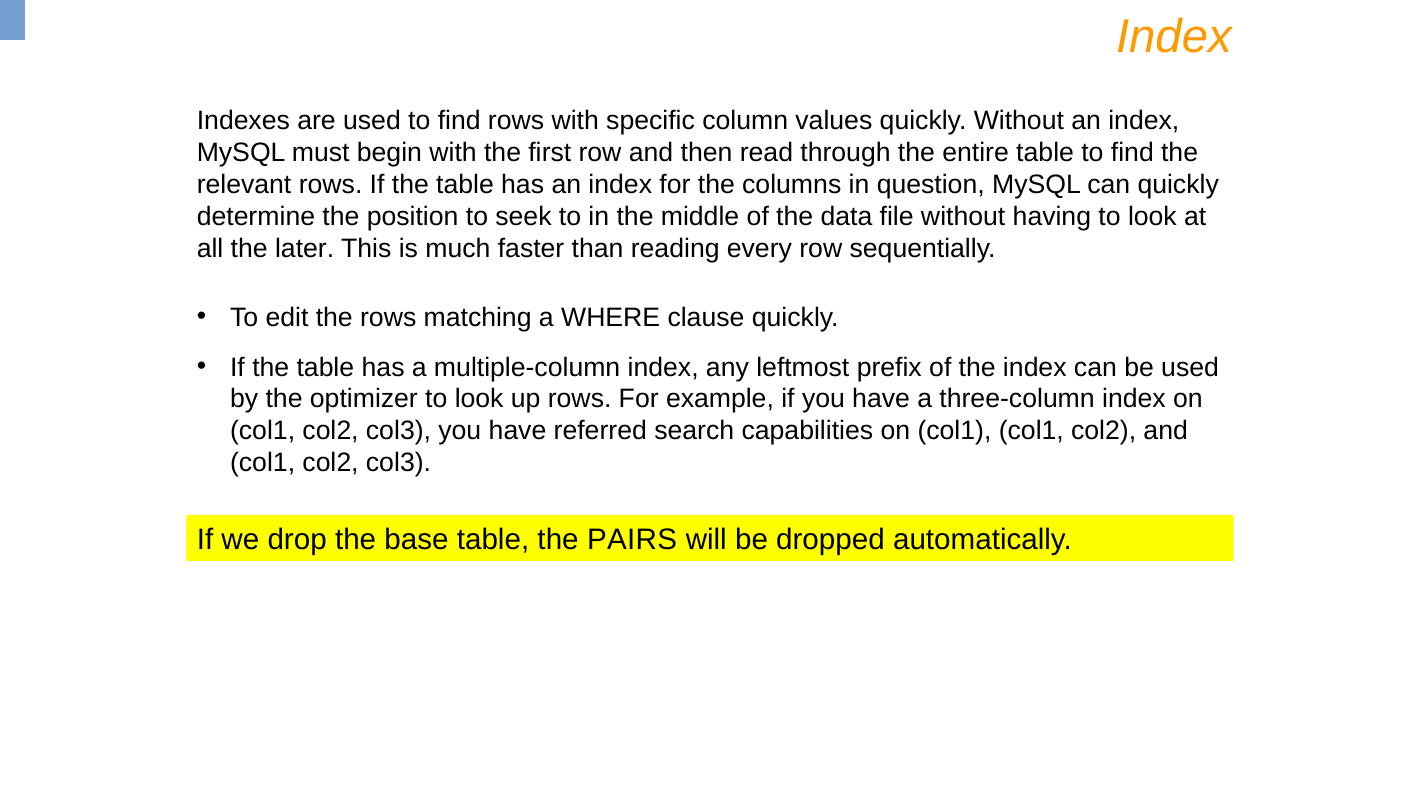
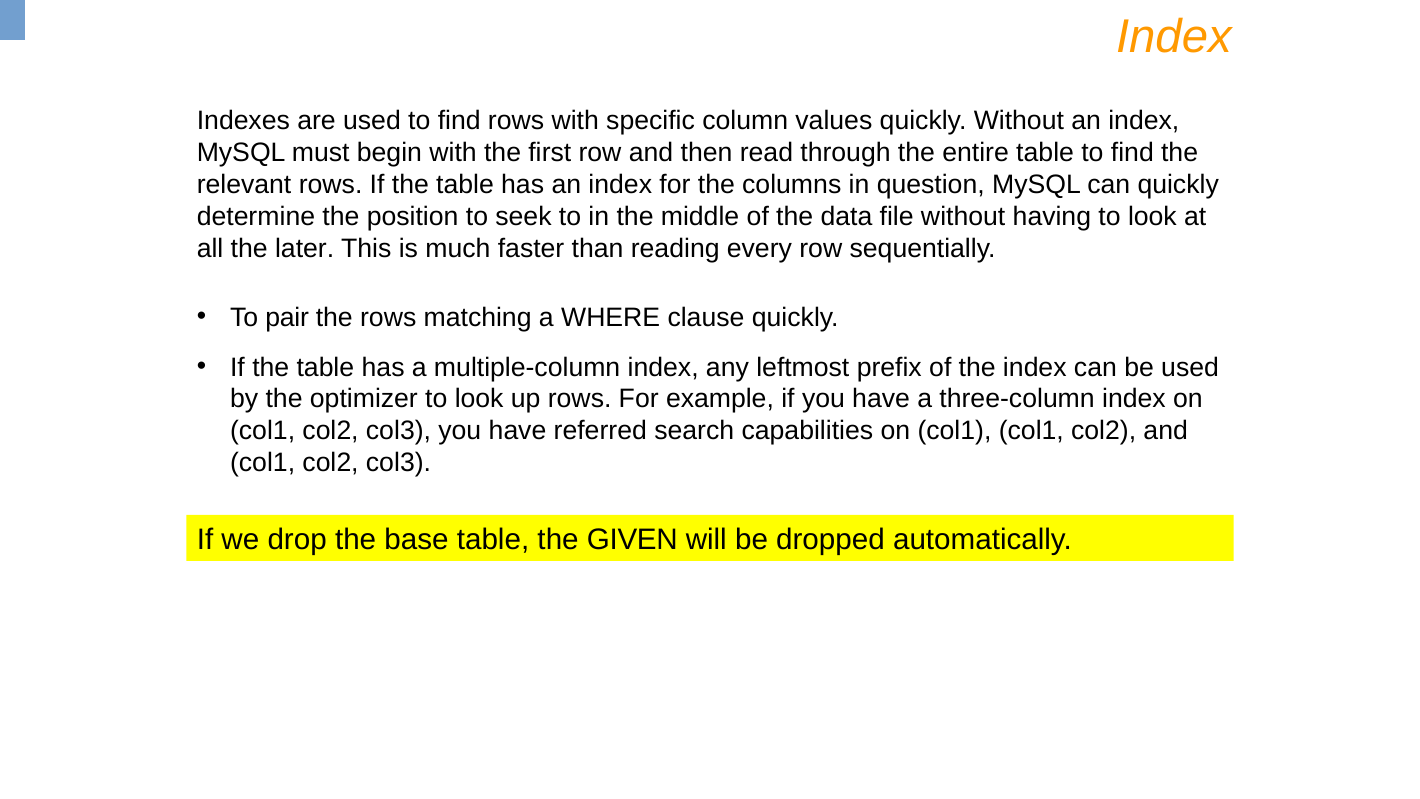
edit: edit -> pair (287, 317)
PAIRS: PAIRS -> GIVEN (632, 540)
